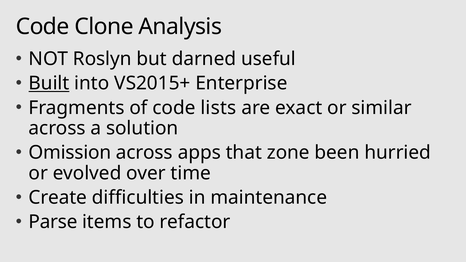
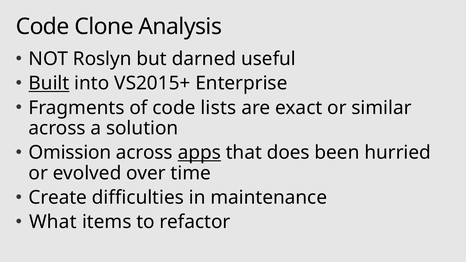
apps underline: none -> present (199, 153)
zone: zone -> does (288, 153)
Parse: Parse -> What (53, 222)
